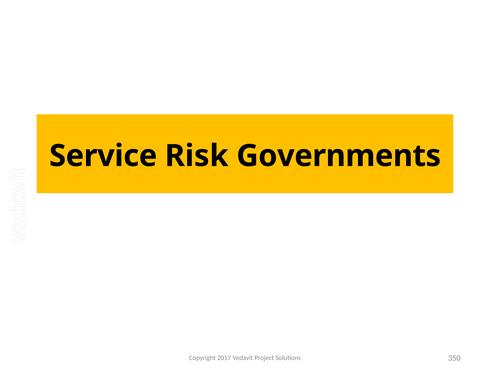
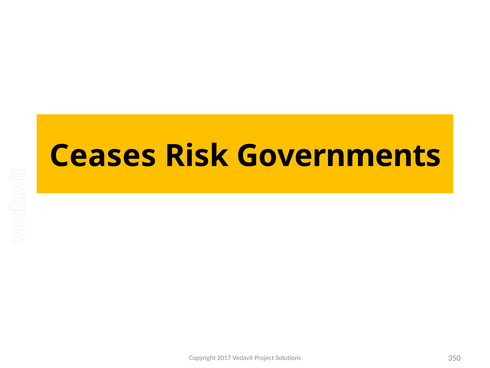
Service: Service -> Ceases (103, 156)
